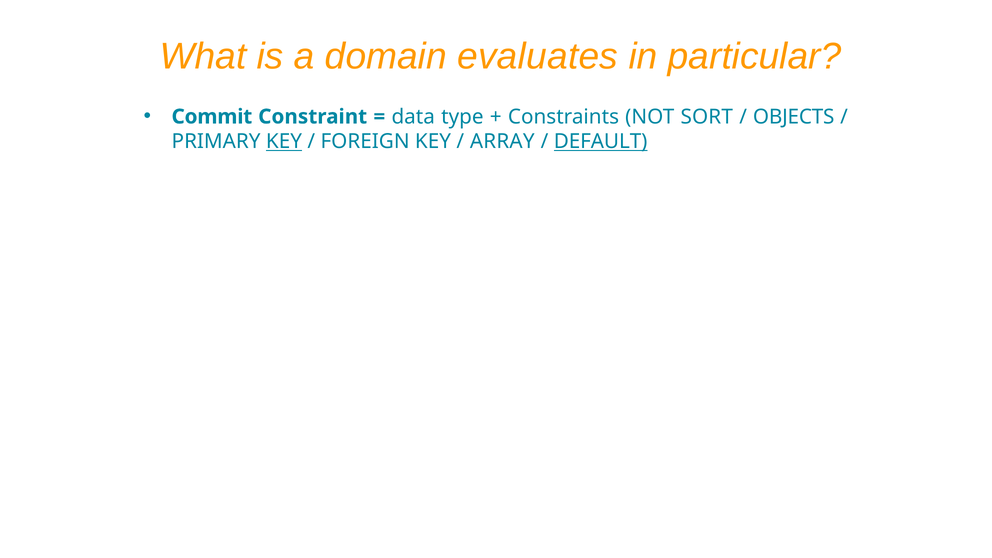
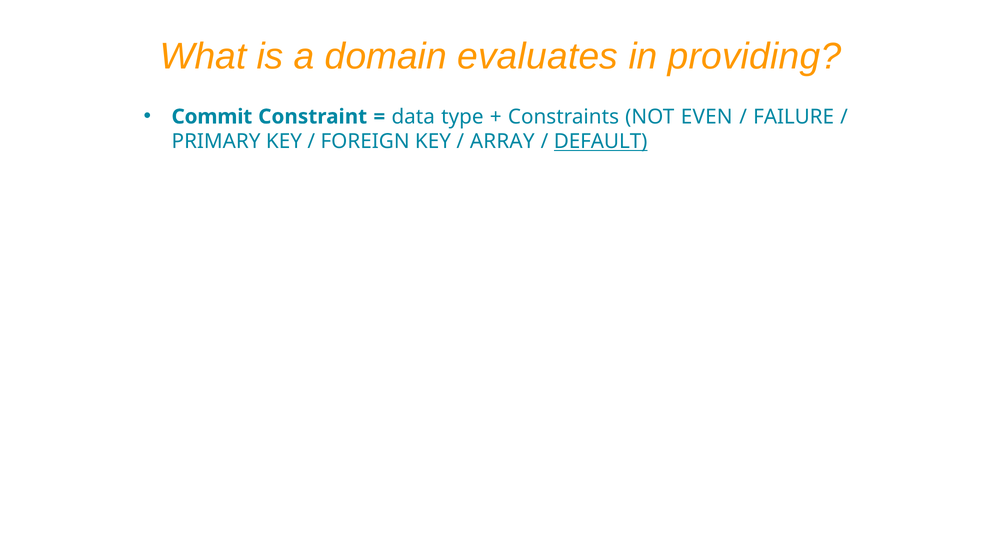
particular: particular -> providing (755, 57)
SORT: SORT -> EVEN (707, 117)
OBJECTS: OBJECTS -> FAILURE (794, 117)
KEY underline: present -> none (284, 142)
